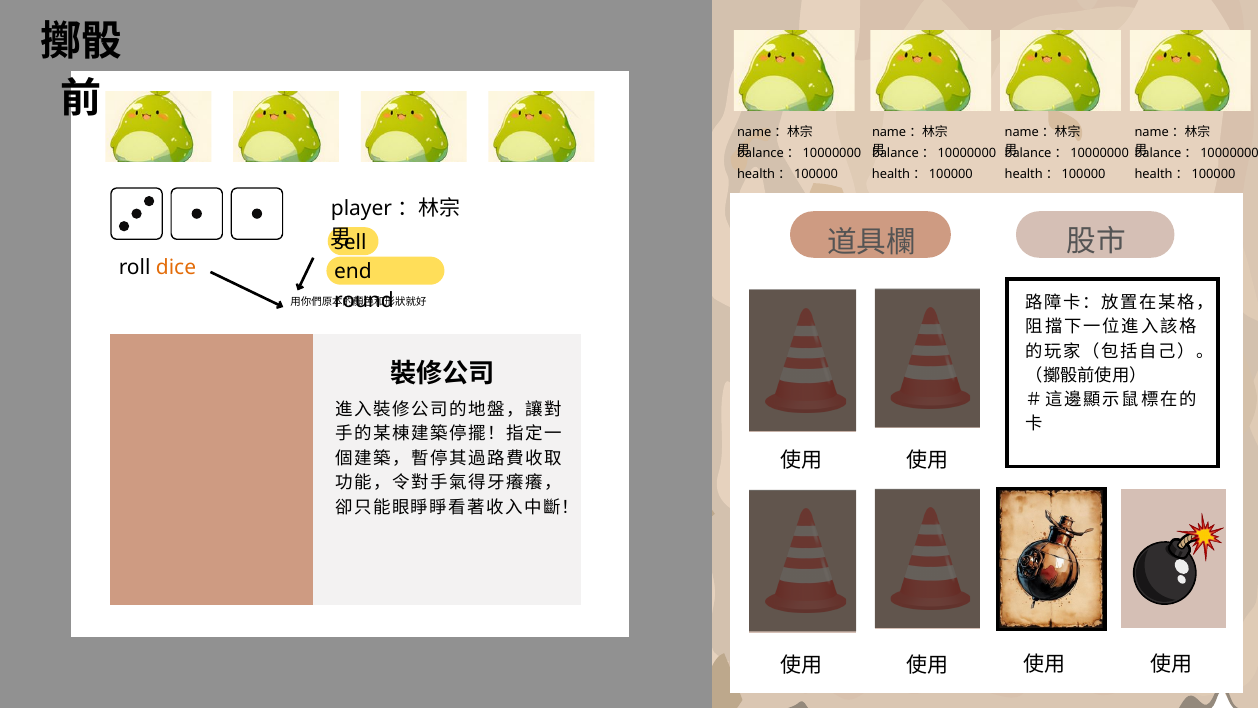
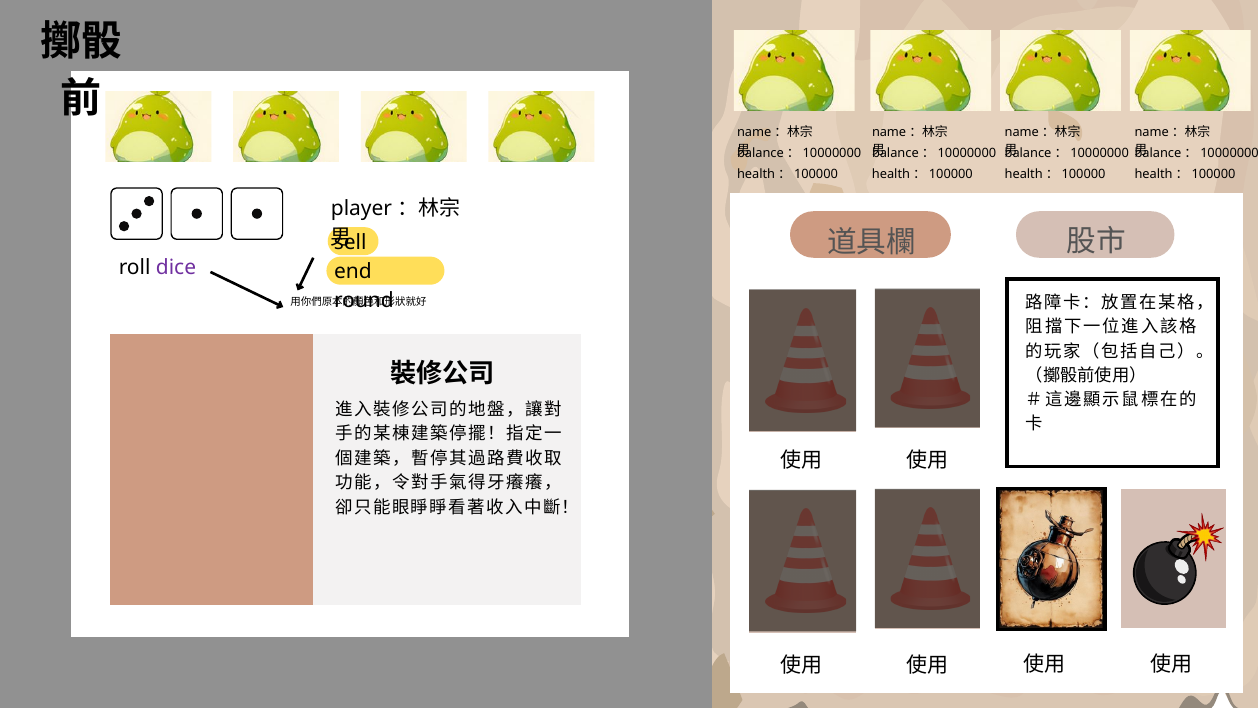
dice colour: orange -> purple (176, 268)
